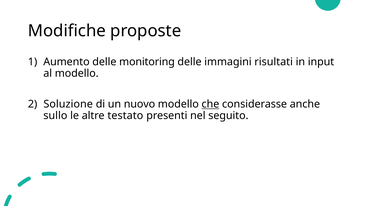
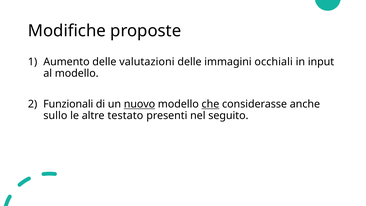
monitoring: monitoring -> valutazioni (147, 62)
risultati: risultati -> occhiali (274, 62)
Soluzione: Soluzione -> Funzionali (68, 104)
nuovo underline: none -> present (140, 104)
